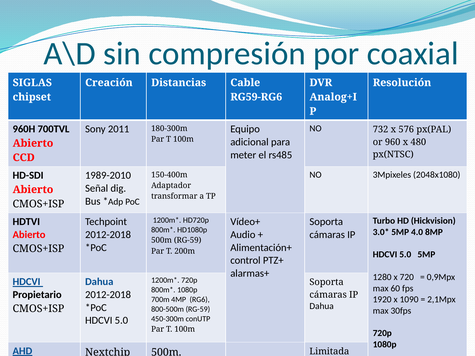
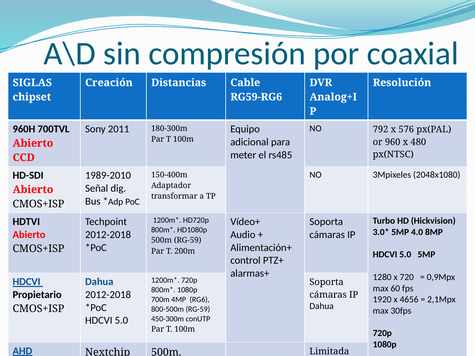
732: 732 -> 792 (381, 130)
1090: 1090 -> 4656 (409, 300)
